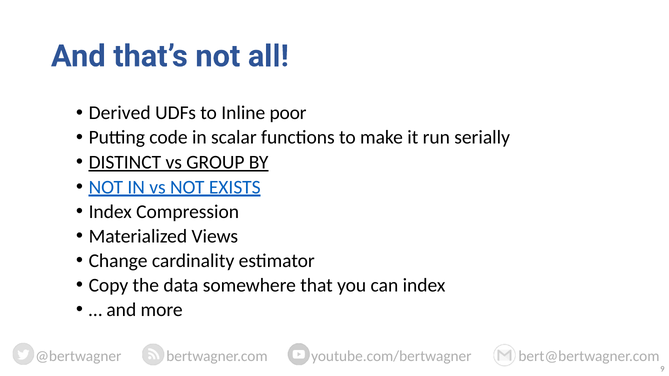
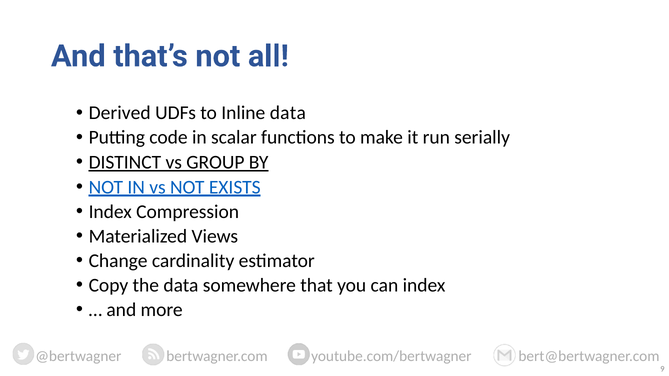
Inline poor: poor -> data (288, 113)
